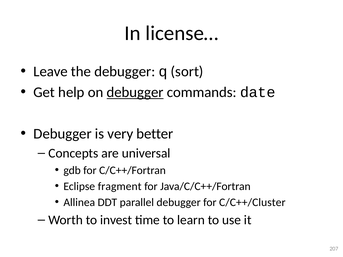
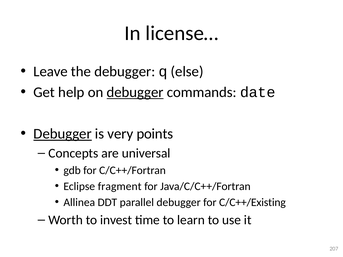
sort: sort -> else (187, 72)
Debugger underline: none -> present (63, 134)
better: better -> points (155, 134)
C/C++/Cluster: C/C++/Cluster -> C/C++/Existing (252, 202)
